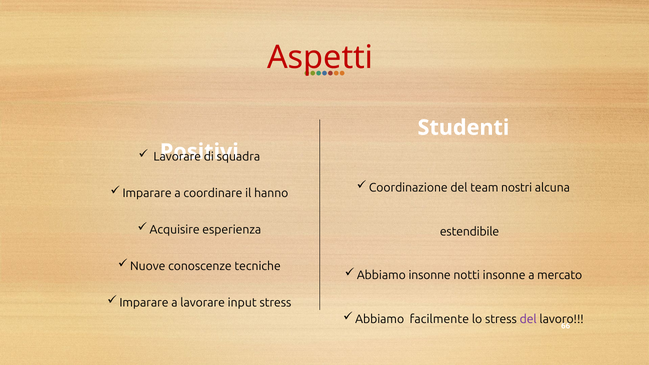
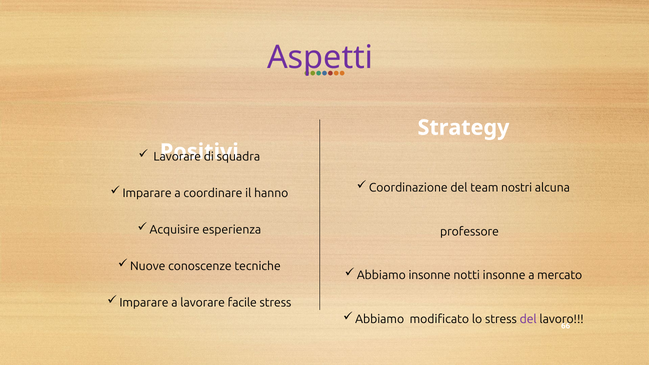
Aspetti colour: red -> purple (320, 58)
Studenti: Studenti -> Strategy (463, 128)
estendibile: estendibile -> professore (470, 232)
input: input -> facile (242, 303)
facilmente: facilmente -> modificato (439, 319)
